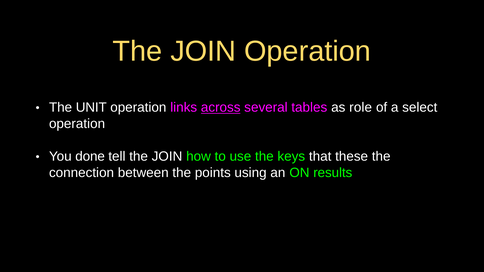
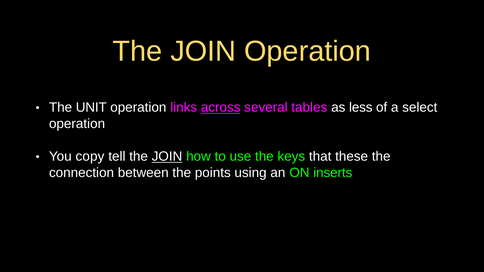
role: role -> less (361, 108)
done: done -> copy (90, 157)
JOIN underline: none -> present (167, 157)
results: results -> inserts (333, 173)
